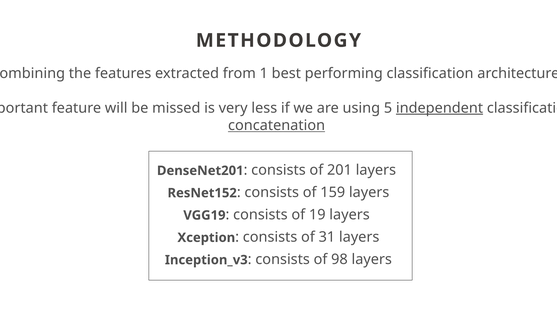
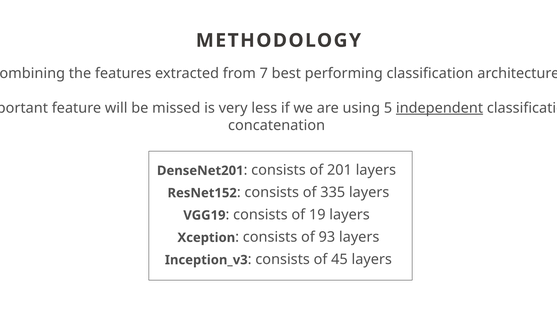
1: 1 -> 7 (264, 73)
concatenation underline: present -> none (277, 126)
159: 159 -> 335 (333, 193)
31: 31 -> 93 (327, 237)
98: 98 -> 45 (339, 260)
